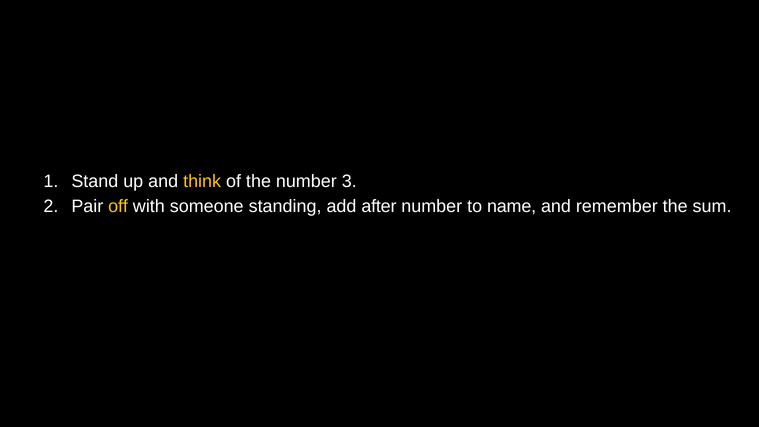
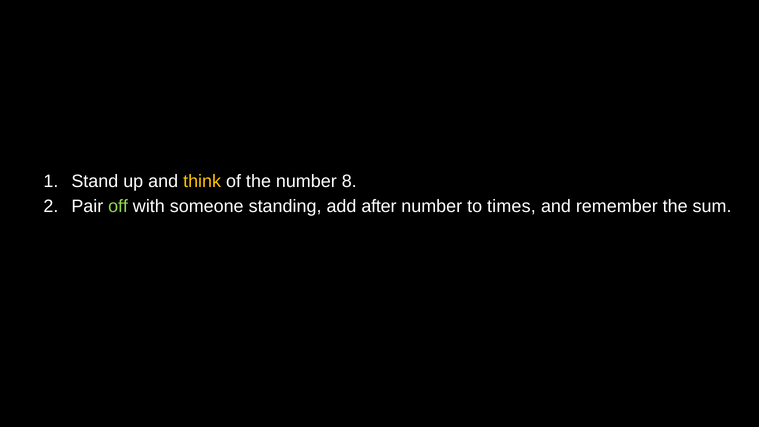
3: 3 -> 8 (349, 182)
off colour: yellow -> light green (118, 206)
name: name -> times (511, 206)
